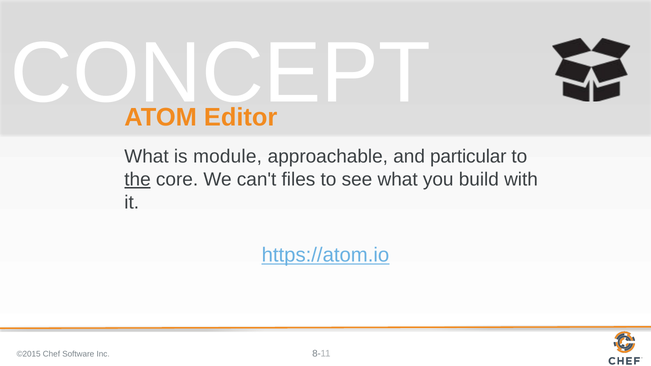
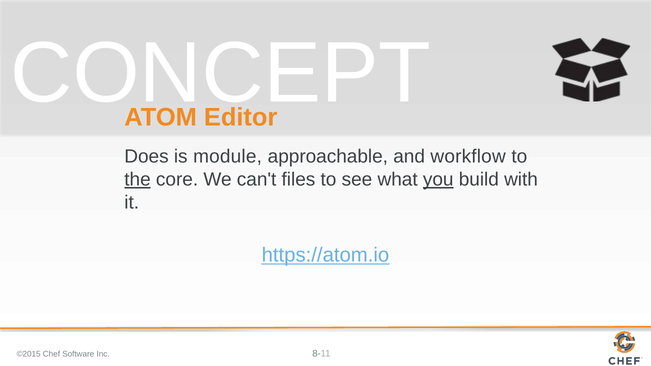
What: What -> Does (147, 157)
particular: particular -> workflow (468, 157)
you underline: none -> present (438, 180)
